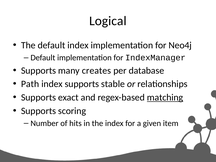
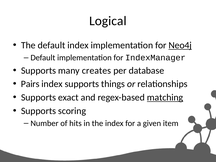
Neo4j underline: none -> present (180, 45)
Path: Path -> Pairs (30, 84)
stable: stable -> things (113, 84)
